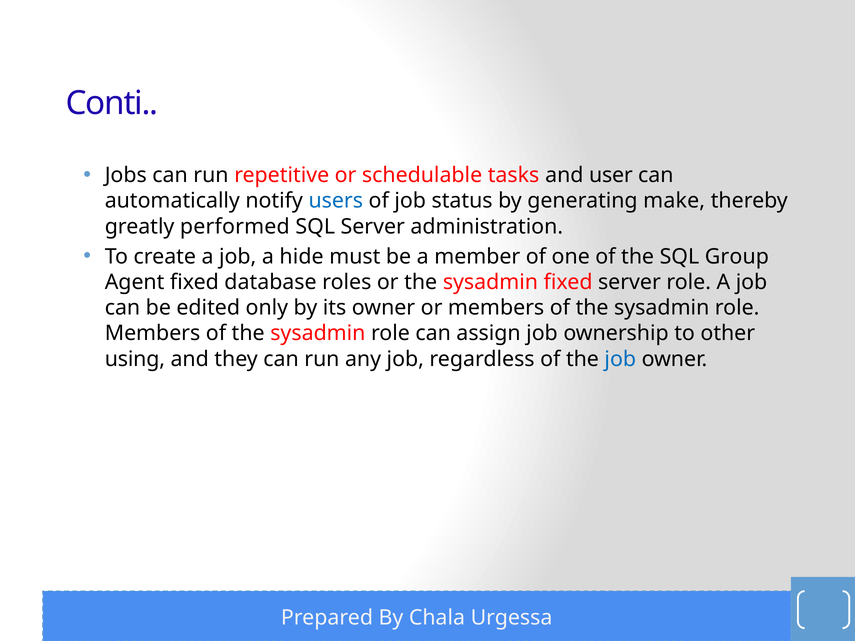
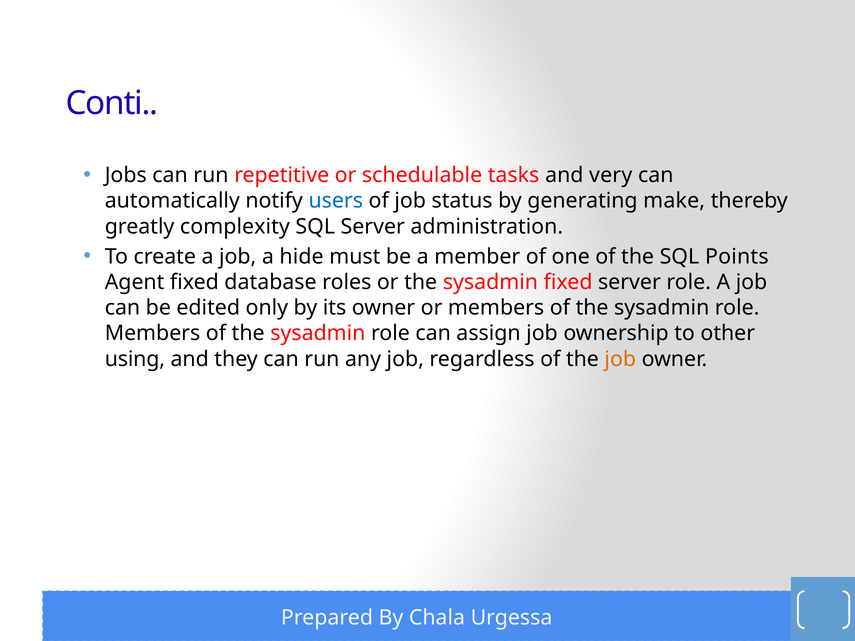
user: user -> very (611, 175)
performed: performed -> complexity (235, 227)
Group: Group -> Points (737, 257)
job colour: blue -> orange (620, 359)
